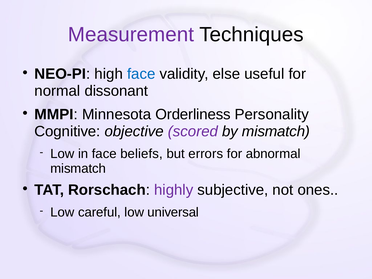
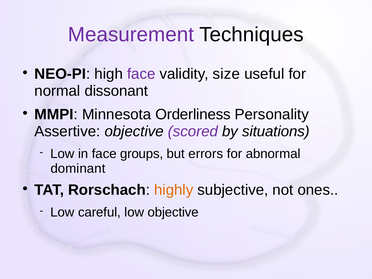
face colour: blue -> purple (141, 74)
else: else -> size (226, 74)
Cognitive: Cognitive -> Assertive (67, 131)
by mismatch: mismatch -> situations (276, 131)
beliefs: beliefs -> groups (142, 154)
mismatch: mismatch -> dominant (78, 169)
highly colour: purple -> orange (174, 190)
low universal: universal -> objective (173, 213)
